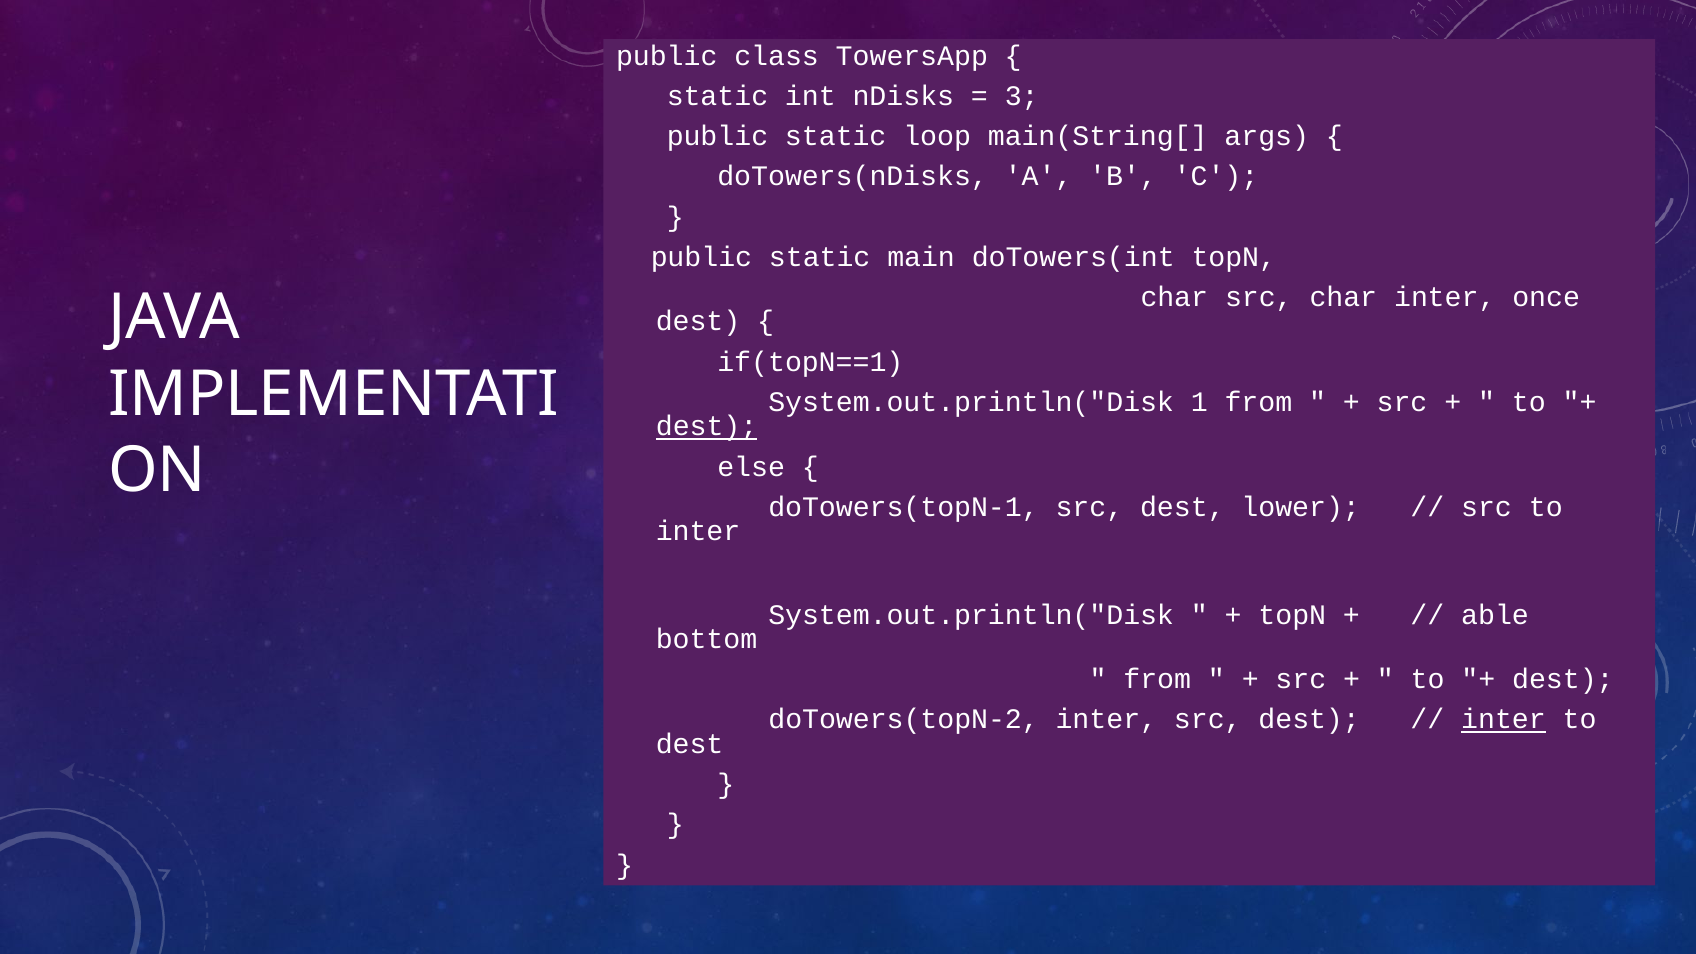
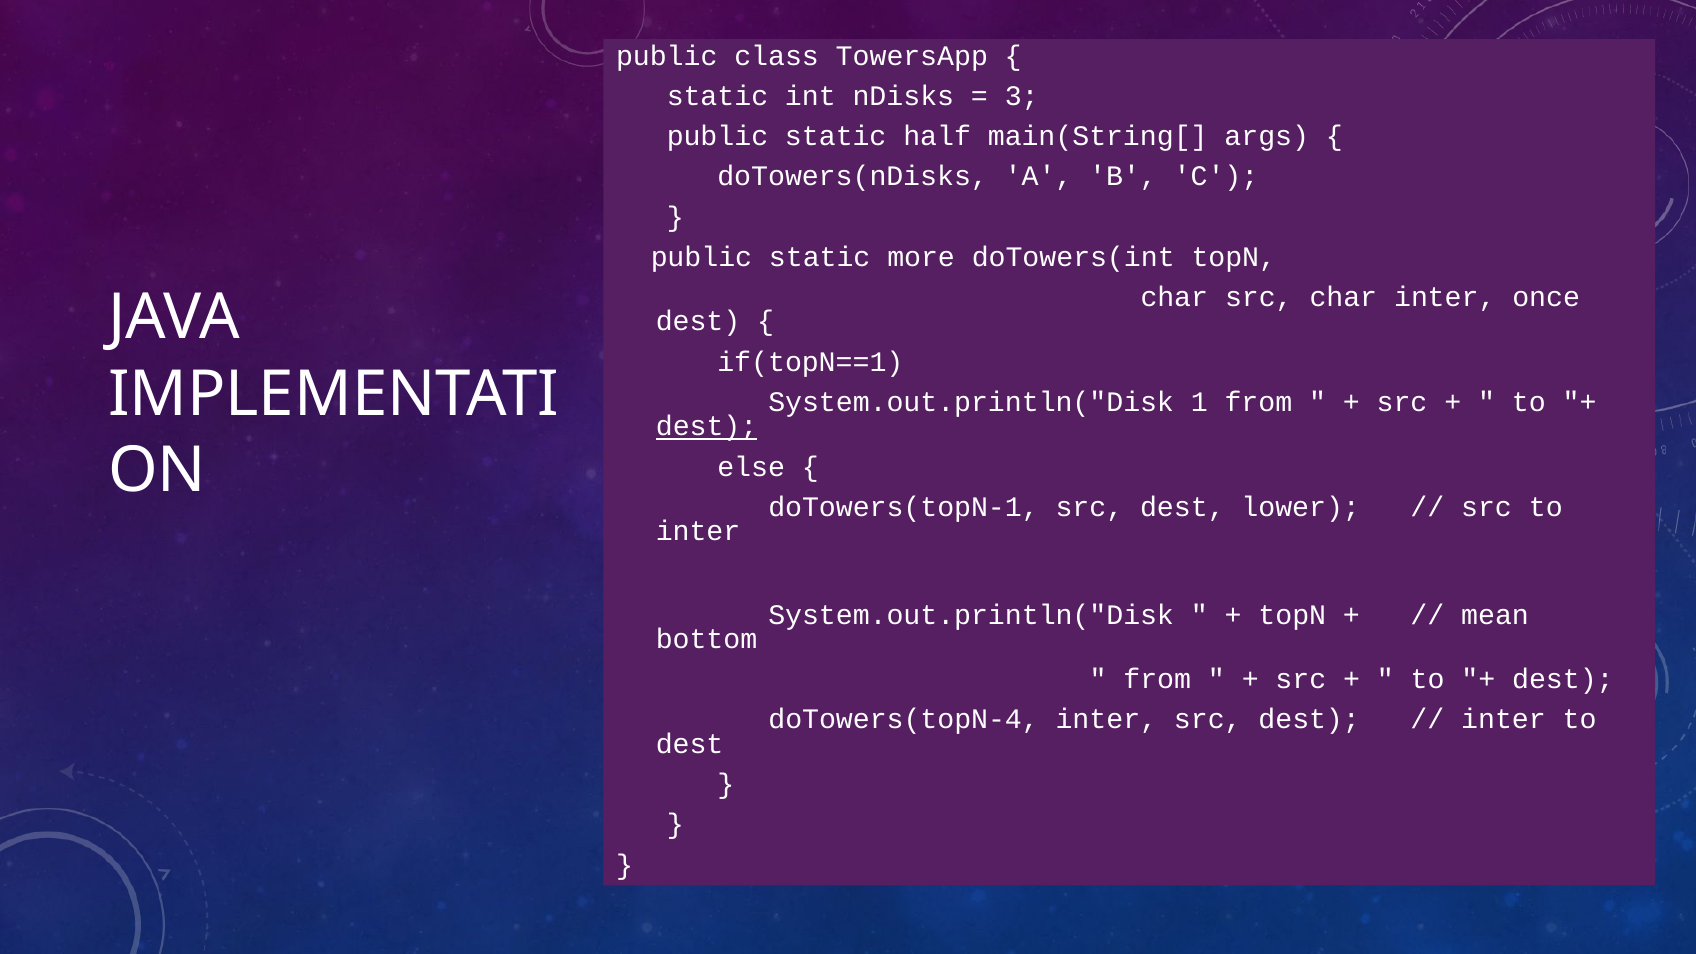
loop: loop -> half (937, 136)
main: main -> more (921, 257)
able: able -> mean (1495, 615)
doTowers(topN-2: doTowers(topN-2 -> doTowers(topN-4 (904, 720)
inter underline: present -> none (1504, 720)
